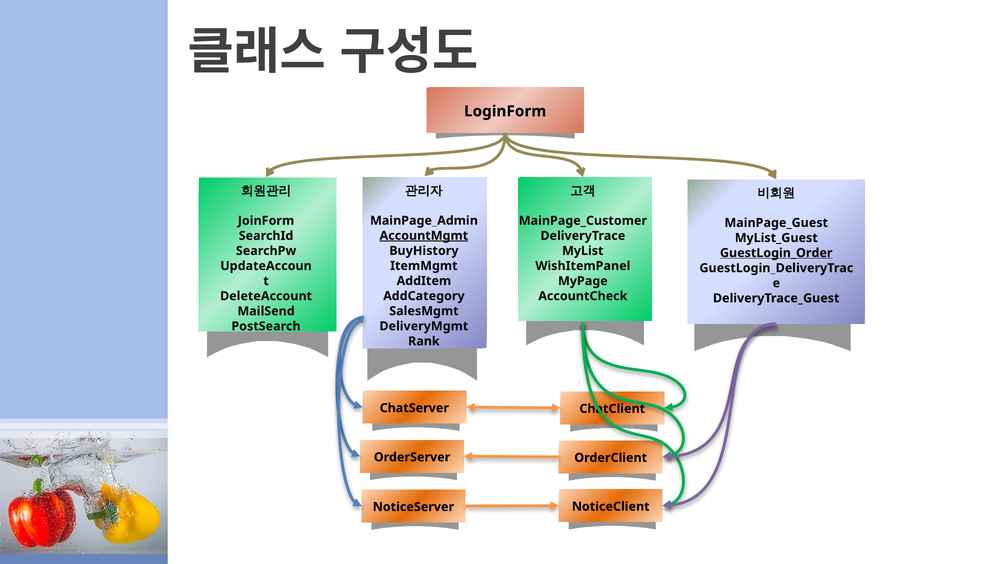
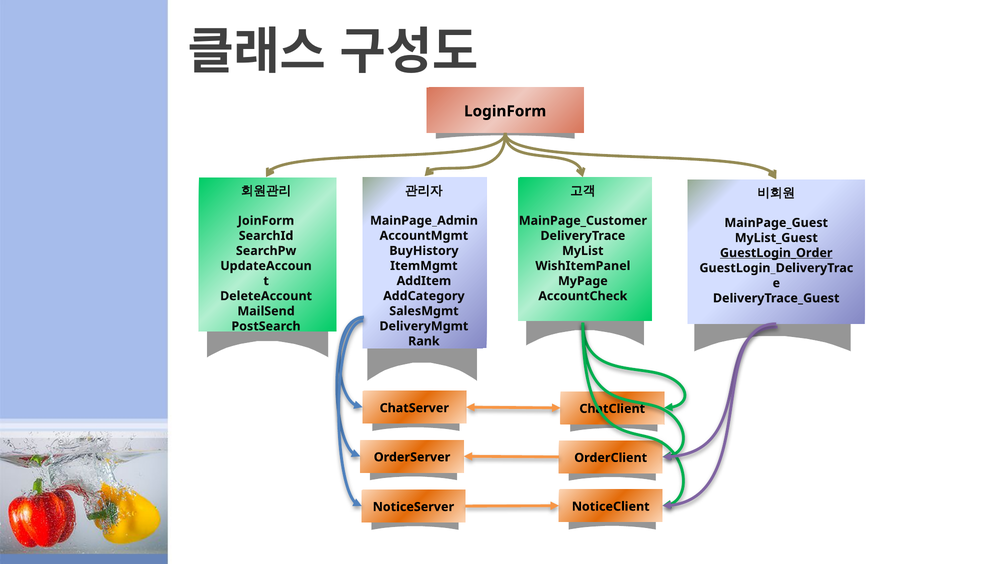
AccountMgmt underline: present -> none (424, 236)
